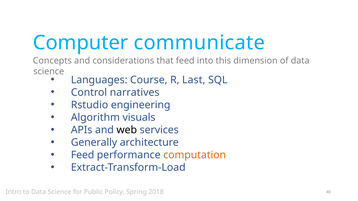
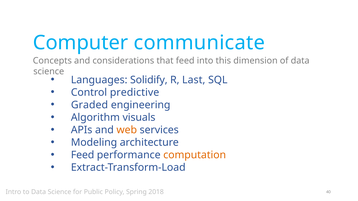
Course: Course -> Solidify (149, 80)
narratives: narratives -> predictive (135, 93)
Rstudio: Rstudio -> Graded (89, 105)
web colour: black -> orange (127, 130)
Generally: Generally -> Modeling (94, 143)
